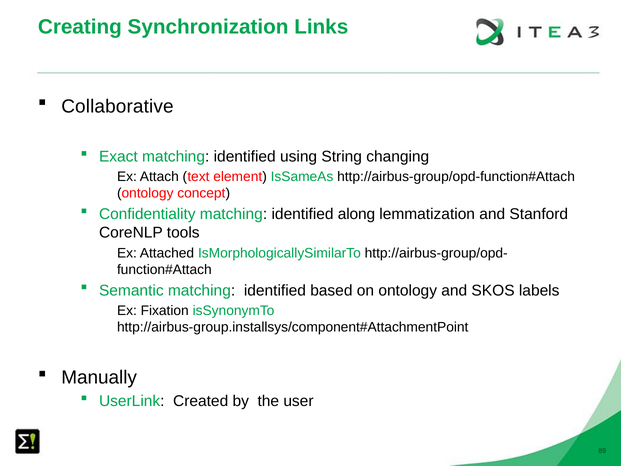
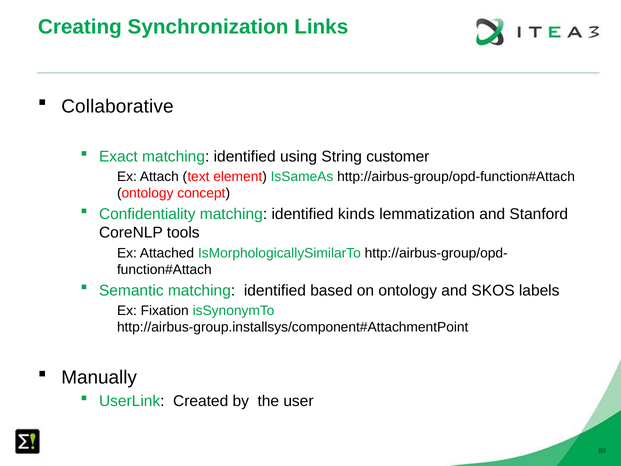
changing: changing -> customer (398, 156)
along: along -> kinds (356, 214)
